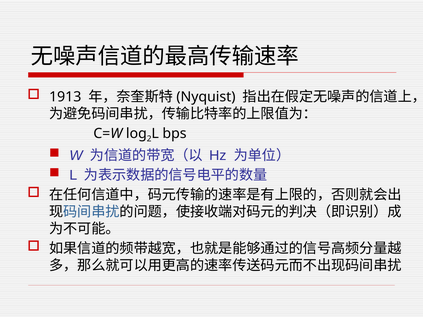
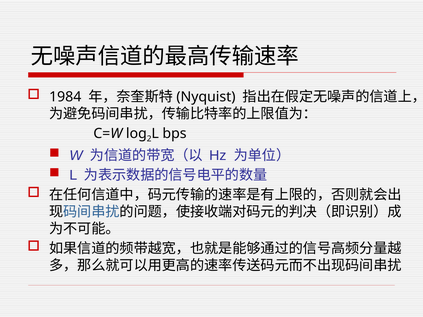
1913: 1913 -> 1984 (65, 97)
